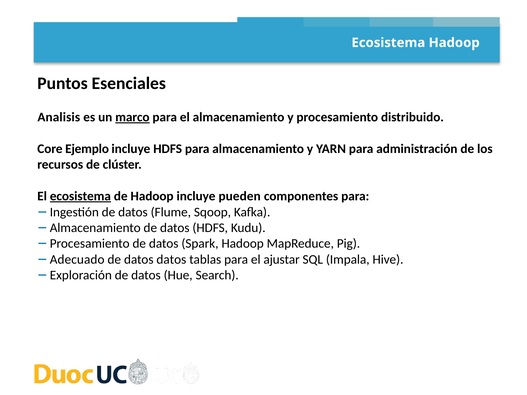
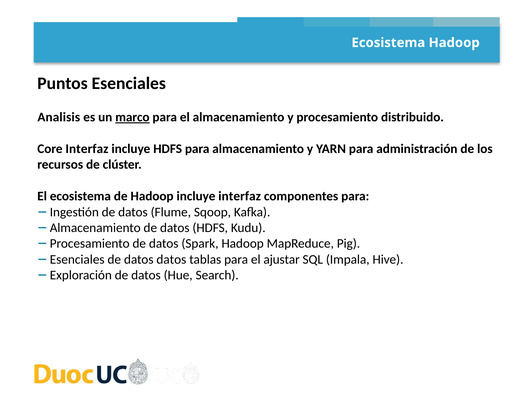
Core Ejemplo: Ejemplo -> Interfaz (87, 149)
ecosistema underline: present -> none (80, 196)
incluye pueden: pueden -> interfaz (240, 196)
Adecuado: Adecuado -> Esenciales (77, 260)
